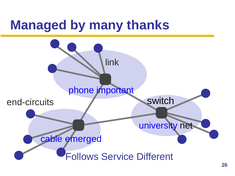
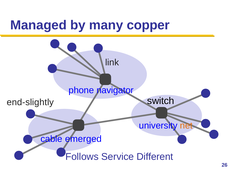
thanks: thanks -> copper (148, 25)
important: important -> navigator (115, 90)
end-circuits: end-circuits -> end-slightly (30, 102)
net colour: black -> orange (186, 126)
